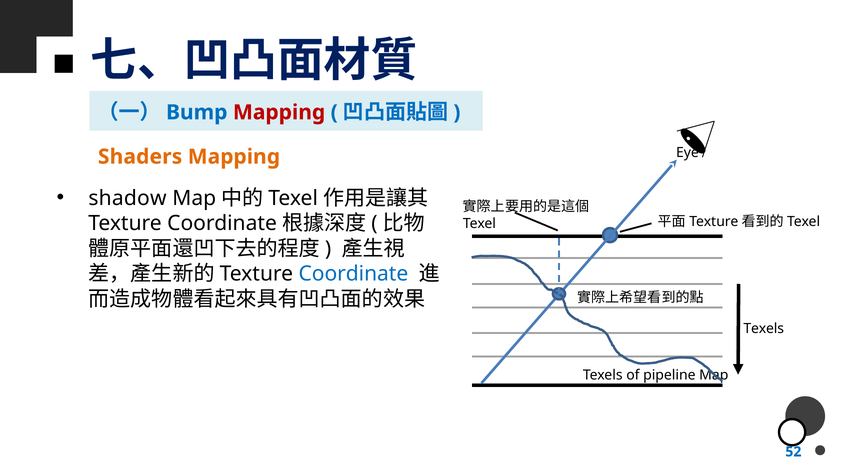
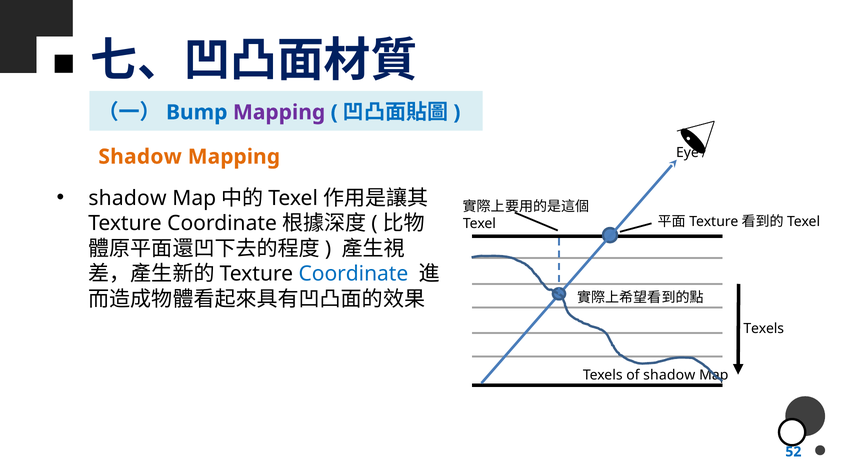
Mapping colour: red -> purple (279, 112)
Shaders: Shaders -> Shadow (140, 157)
of pipeline: pipeline -> shadow (669, 375)
